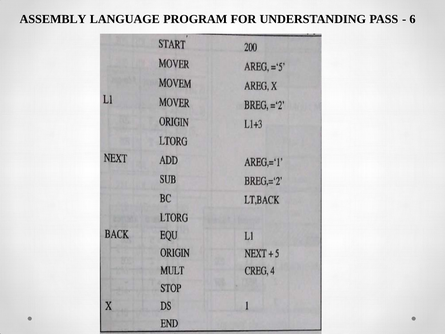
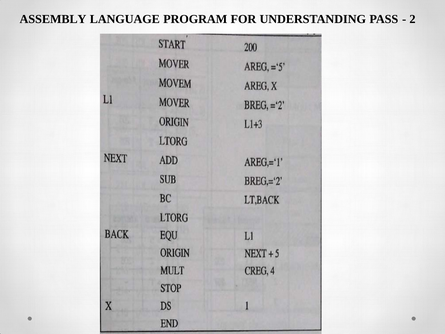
6: 6 -> 2 (412, 19)
